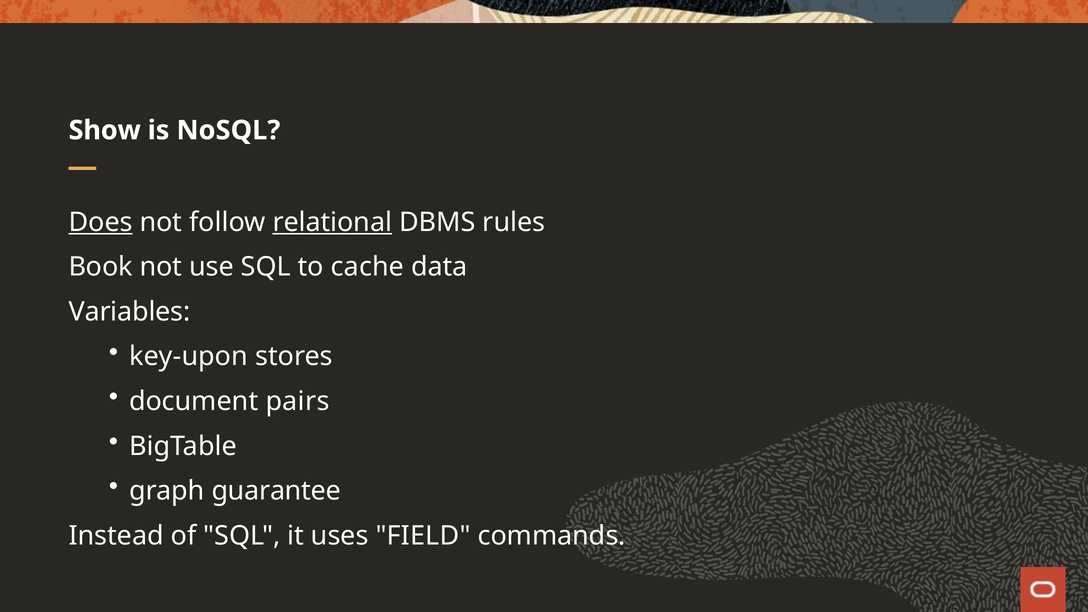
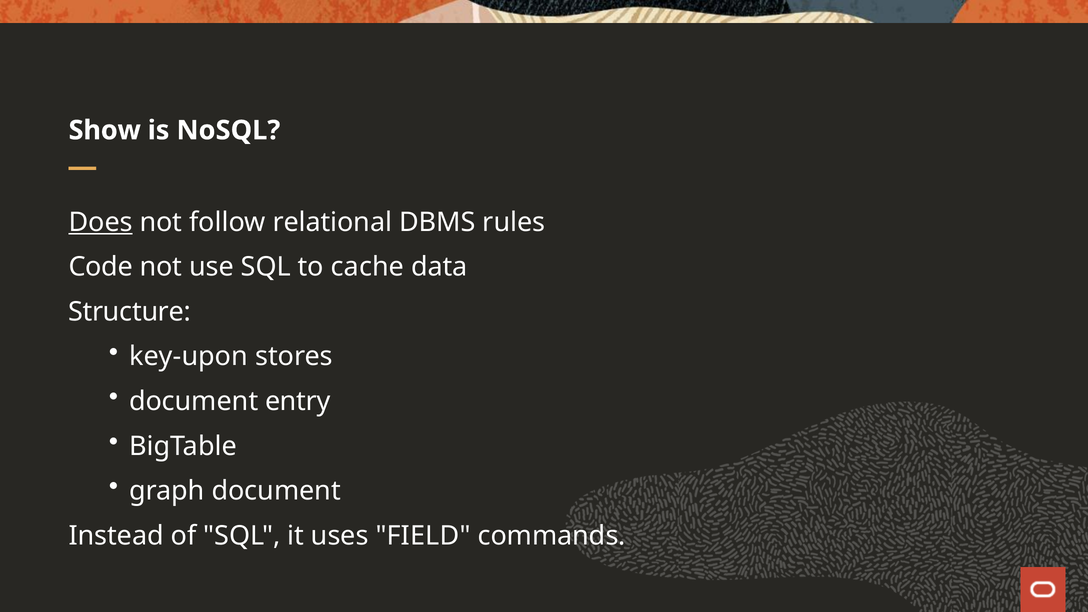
relational underline: present -> none (332, 222)
Book: Book -> Code (101, 267)
Variables: Variables -> Structure (130, 312)
pairs: pairs -> entry (298, 401)
graph guarantee: guarantee -> document (276, 491)
